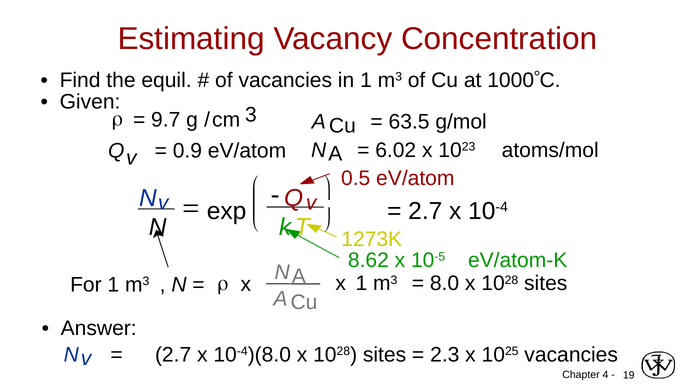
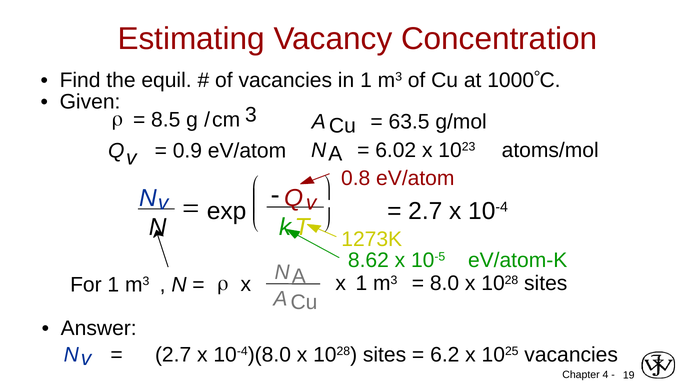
9.7: 9.7 -> 8.5 (166, 120)
0.5: 0.5 -> 0.8 (356, 179)
2.3: 2.3 -> 6.2 (445, 355)
